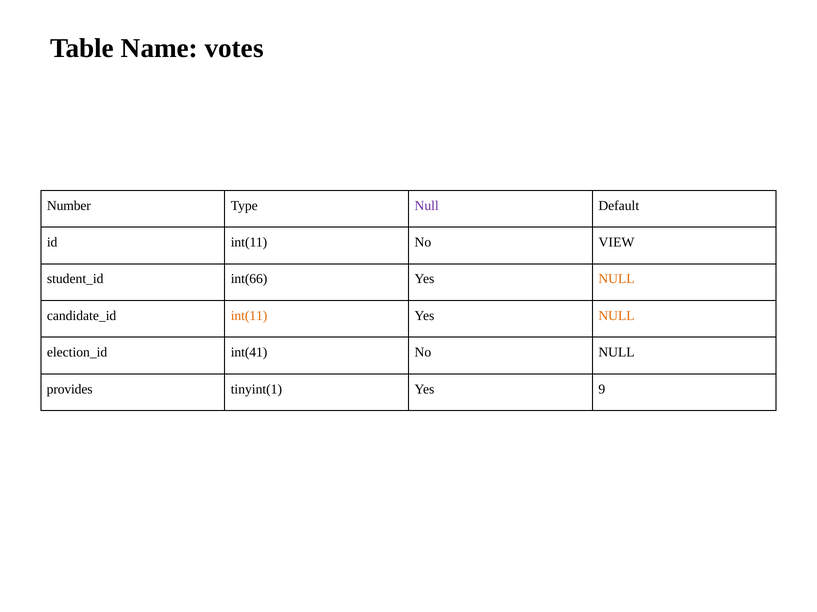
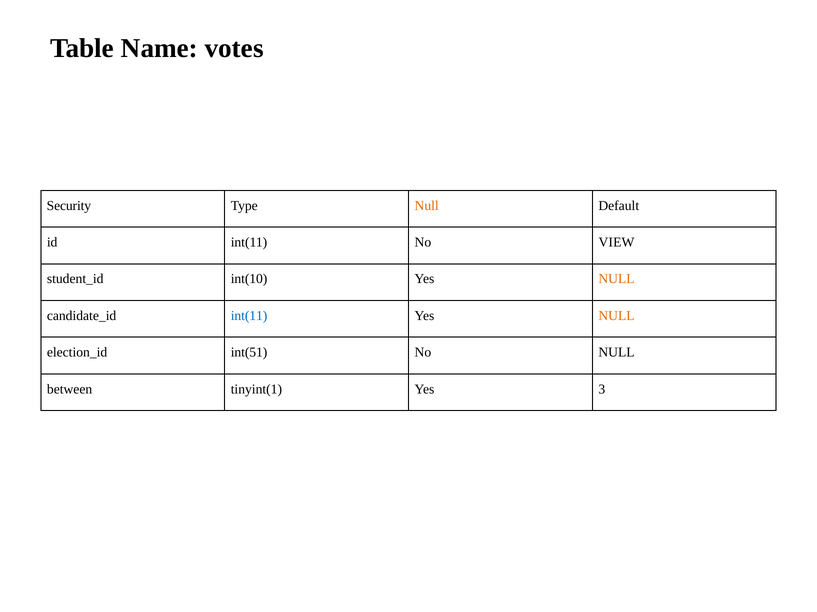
Number: Number -> Security (69, 206)
Null colour: purple -> orange (427, 206)
int(66: int(66 -> int(10 (249, 279)
int(11 colour: orange -> blue (249, 316)
int(41: int(41 -> int(51 (249, 353)
provides: provides -> between (70, 390)
9: 9 -> 3 (602, 390)
